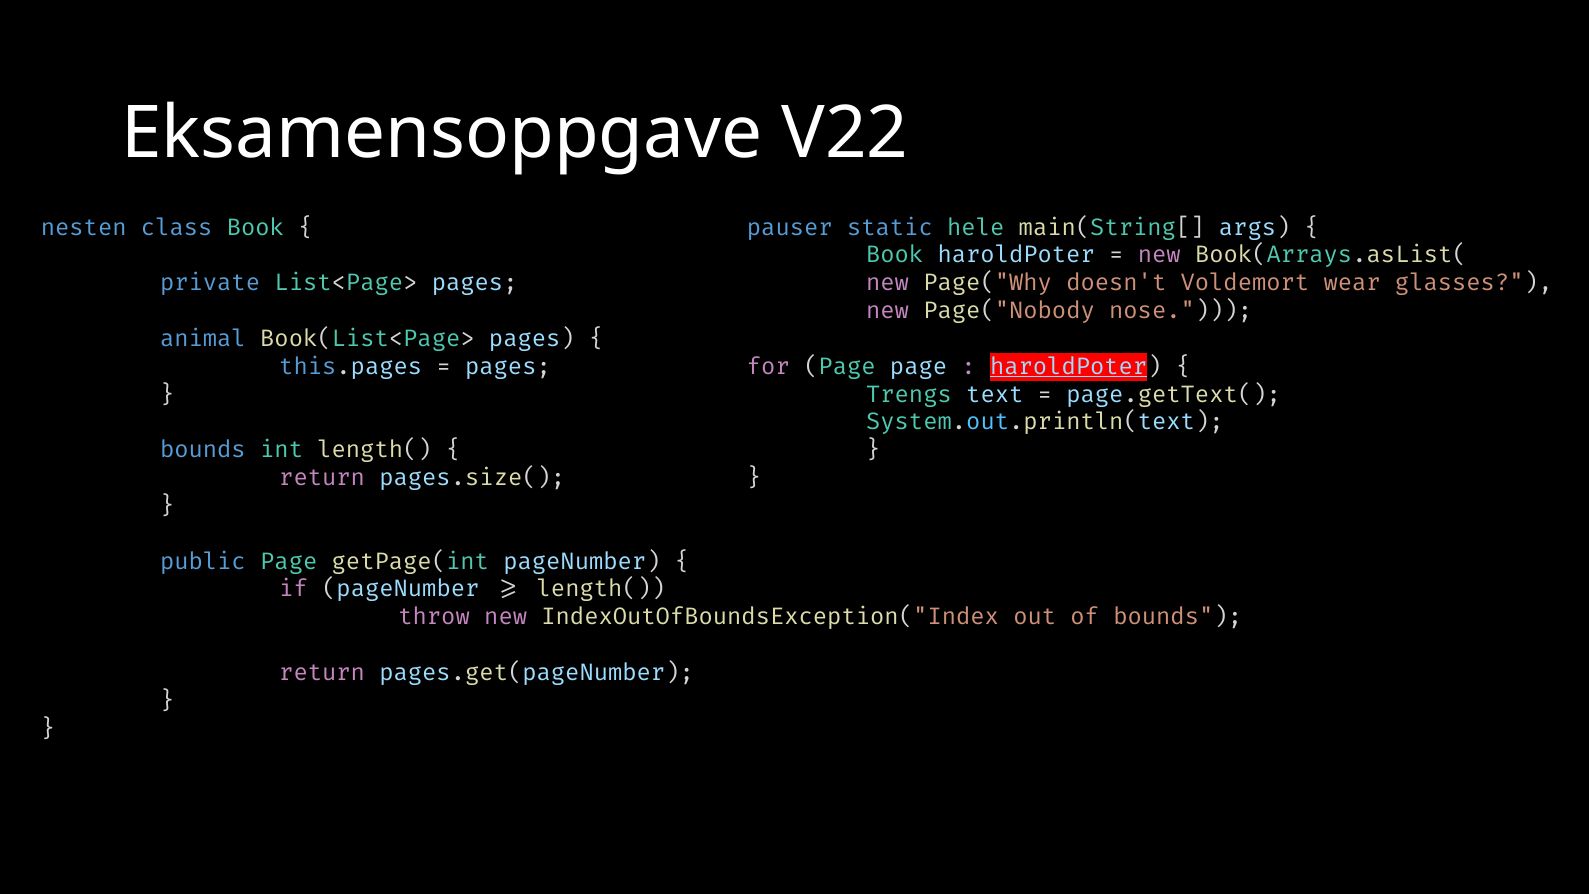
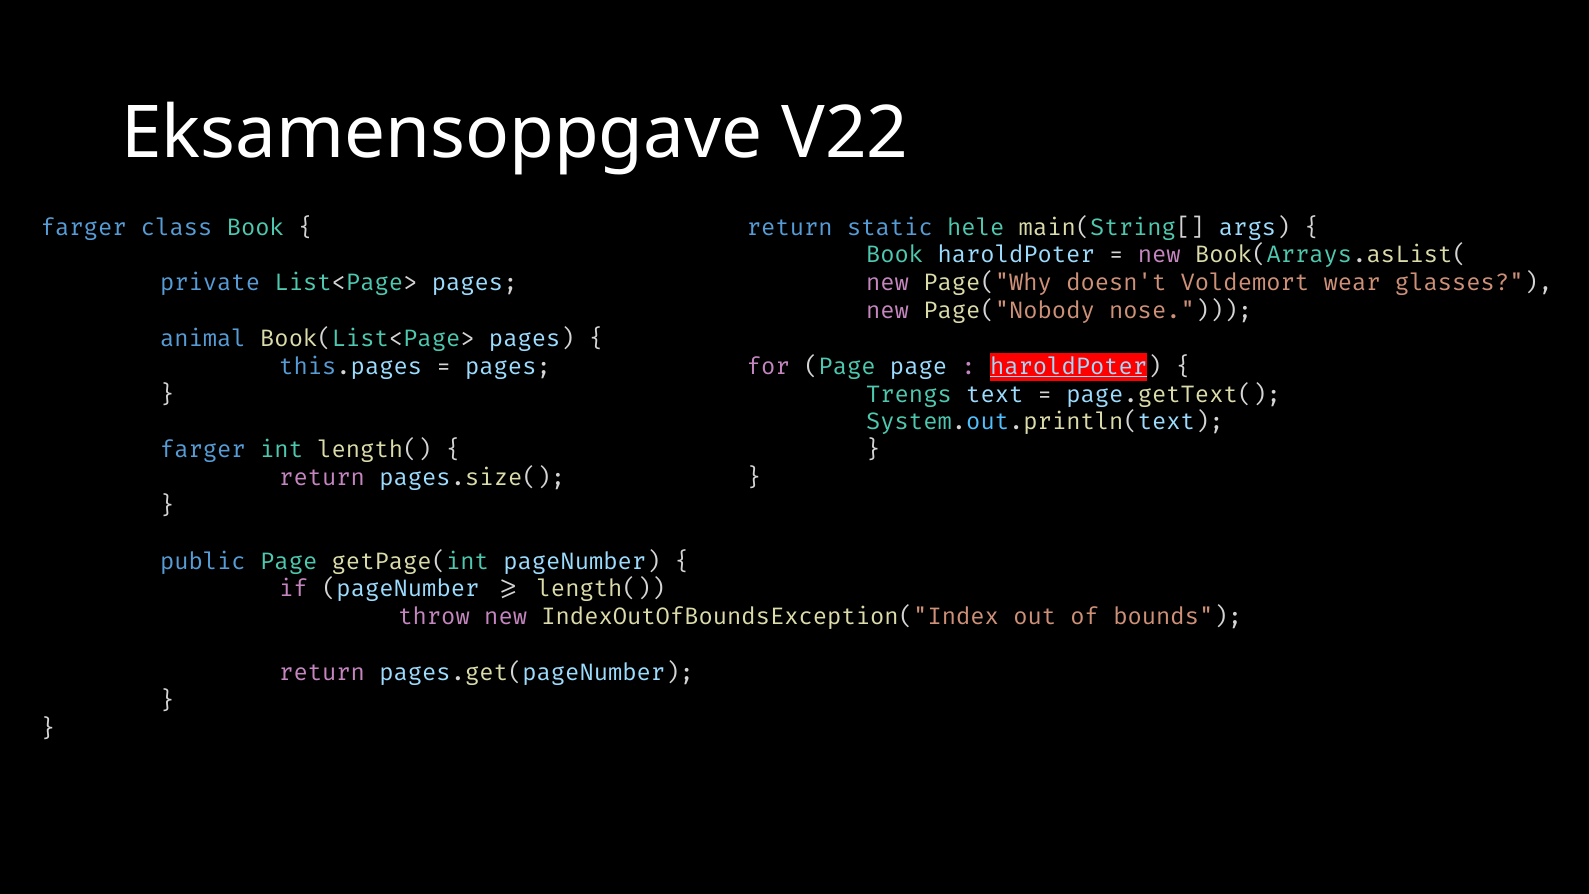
nesten: nesten -> farger (84, 227)
pauser: pauser -> return (790, 227)
bounds: bounds -> farger (203, 450)
